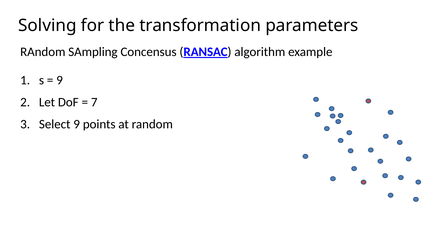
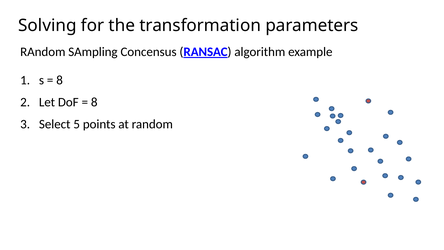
9: 9 -> 8 (60, 80)
7: 7 -> 8 (94, 102)
Select 9: 9 -> 5 (77, 124)
